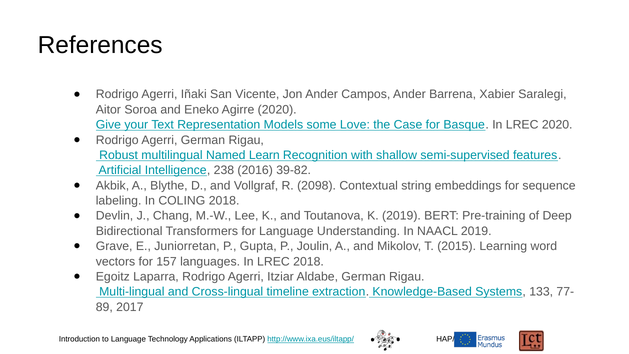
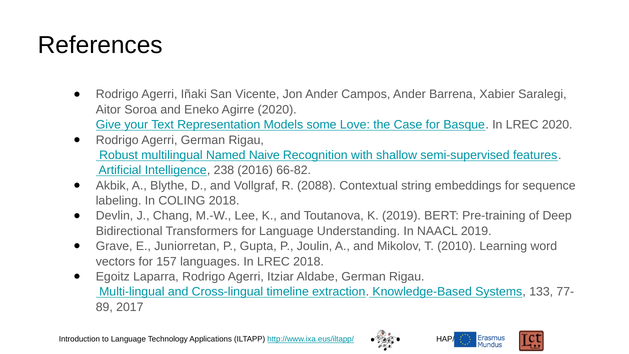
Learn: Learn -> Naive (264, 155)
39-82: 39-82 -> 66-82 (294, 170)
2098: 2098 -> 2088 (317, 185)
2015: 2015 -> 2010 (457, 246)
